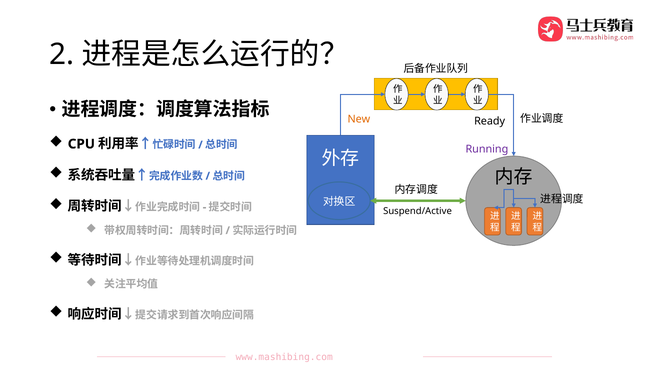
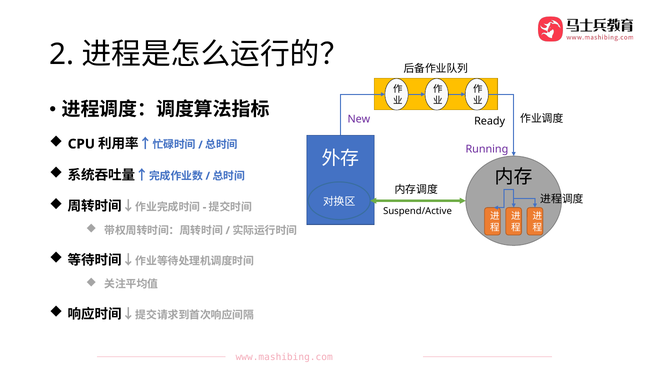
New colour: orange -> purple (359, 119)
